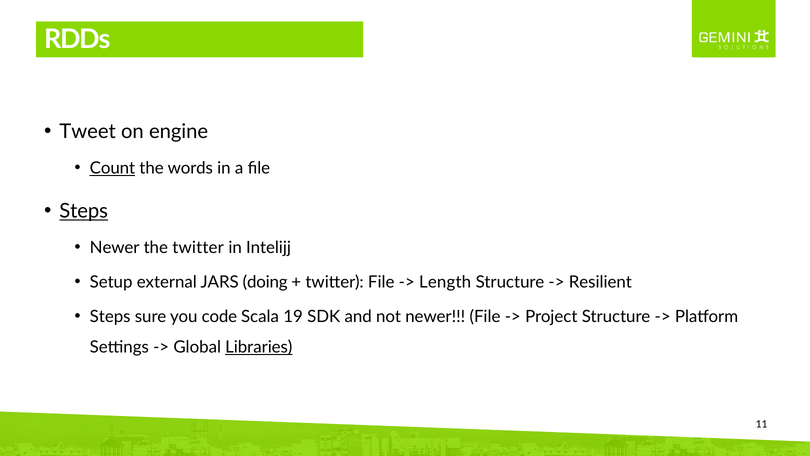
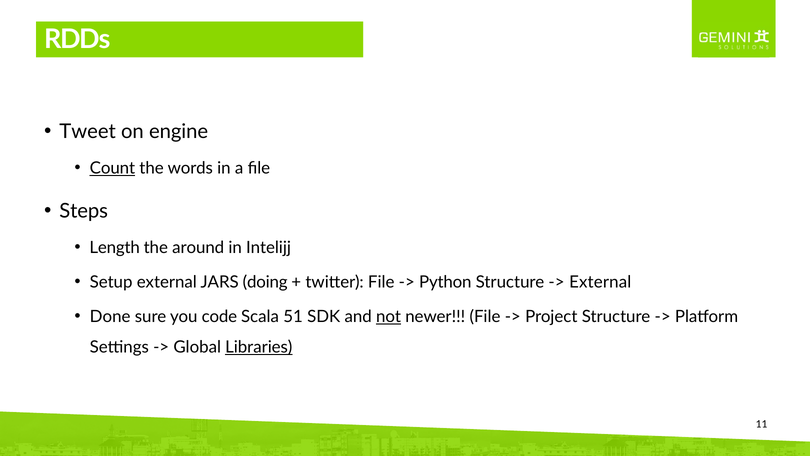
Steps underline: present -> none (84, 211)
Newer: Newer -> Length (115, 247)
the twitter: twitter -> around (198, 247)
Length: Length -> Python (445, 282)
Resilient: Resilient -> External (600, 282)
Steps: Steps -> Done (110, 317)
19: 19 -> 51 (293, 317)
not underline: none -> present (389, 317)
